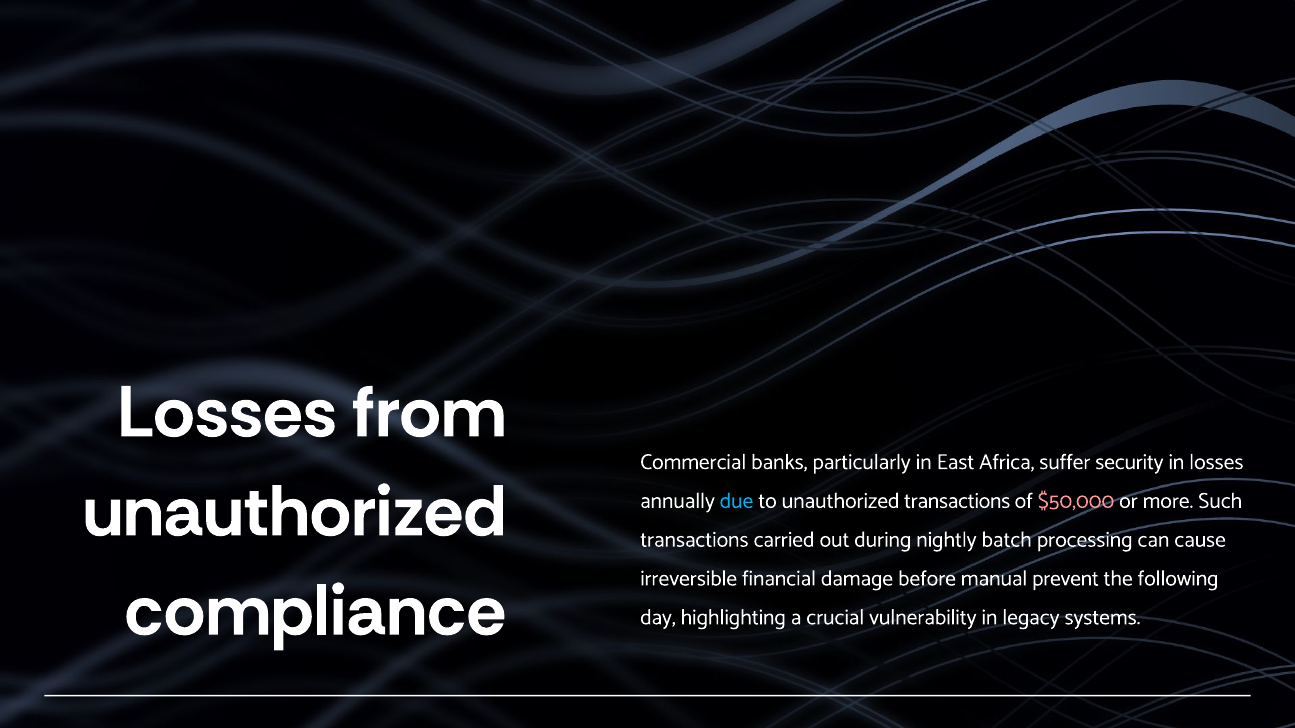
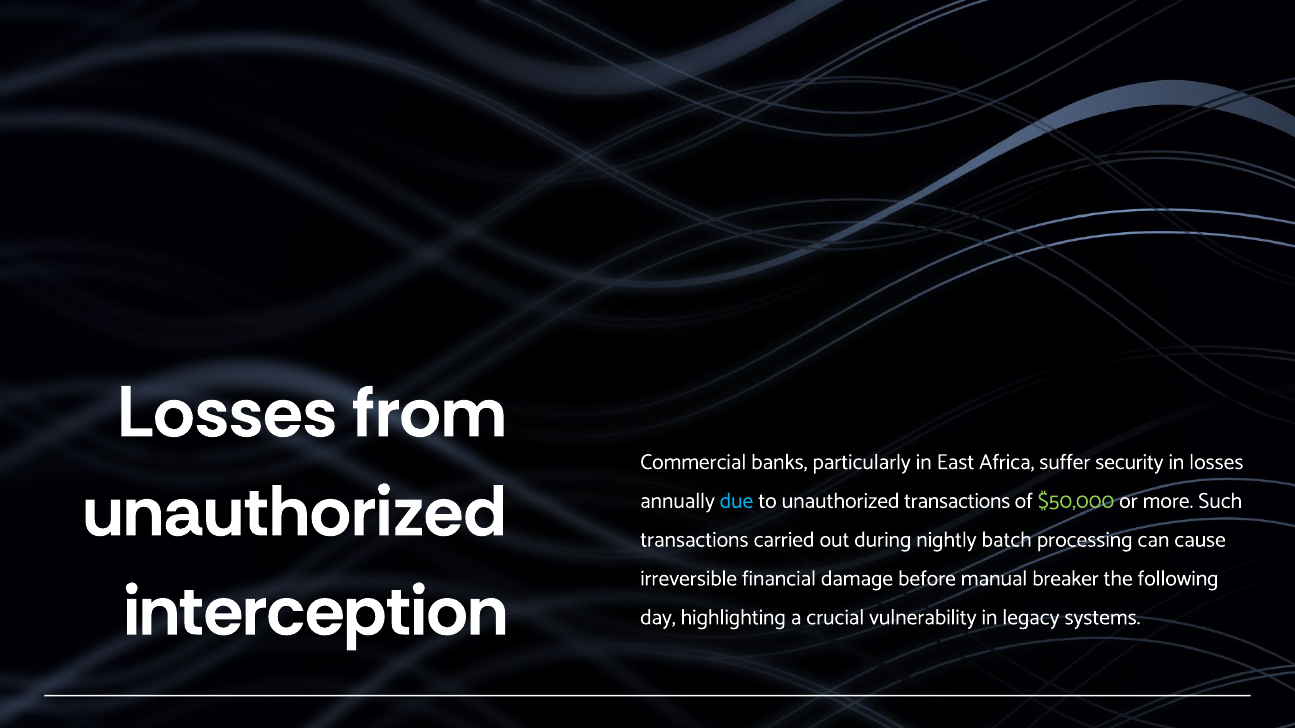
$50,000 colour: pink -> light green (1076, 501)
prevent: prevent -> breaker (1065, 579)
compliance: compliance -> interception (316, 611)
